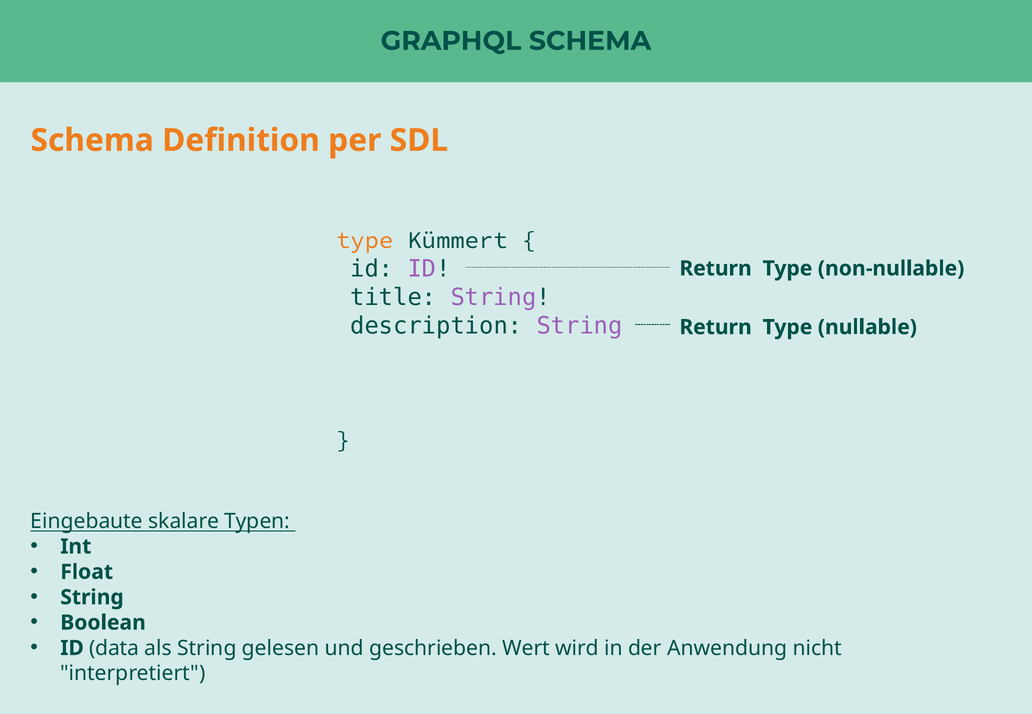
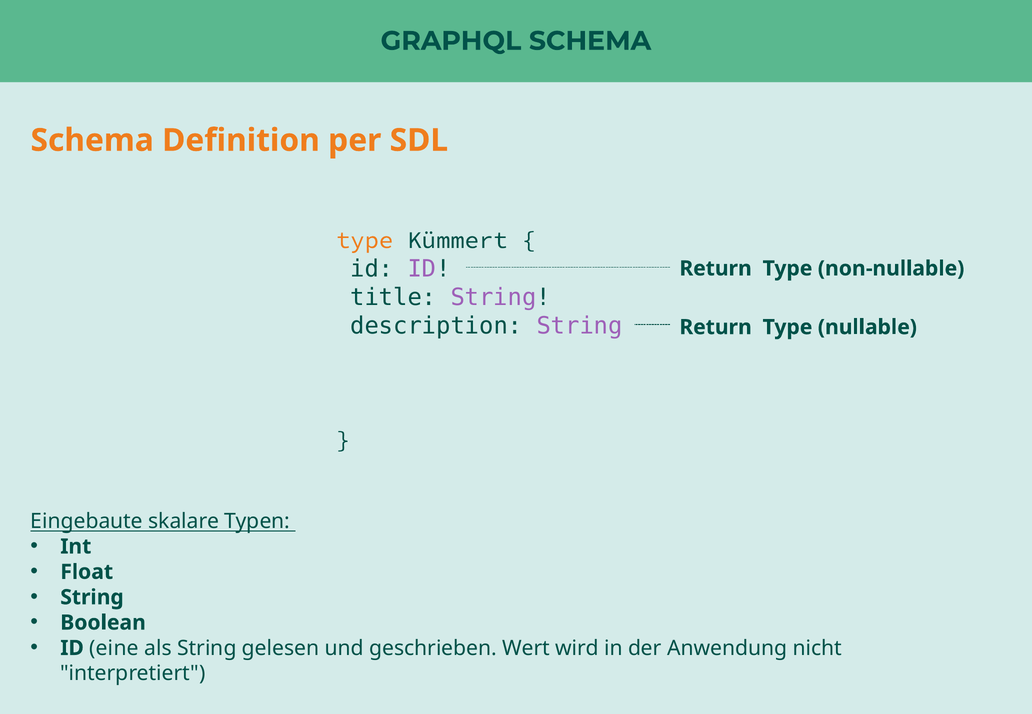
data: data -> eine (114, 648)
